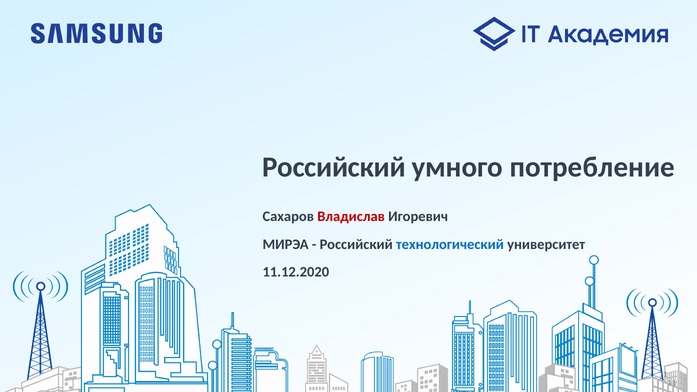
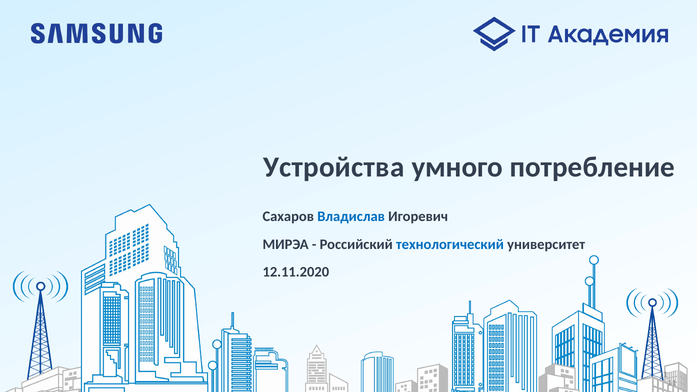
Российский: Российский -> Устройства (334, 167)
Владислав colour: red -> blue (351, 216)
11.12.2020: 11.12.2020 -> 12.11.2020 (296, 272)
